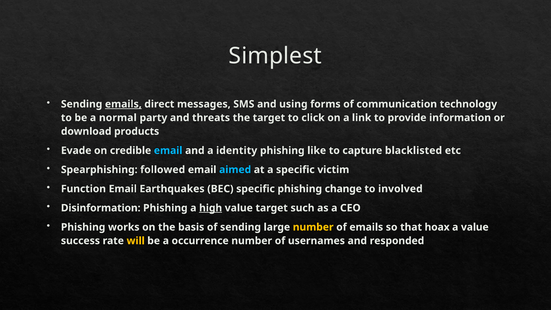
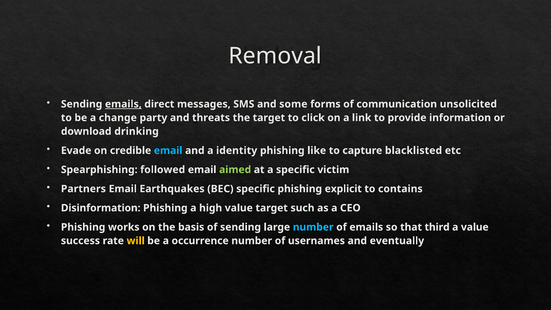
Simplest: Simplest -> Removal (275, 56)
using: using -> some (293, 104)
technology: technology -> unsolicited (468, 104)
normal: normal -> change (118, 118)
products: products -> drinking (137, 131)
aimed colour: light blue -> light green (235, 170)
Function: Function -> Partners (83, 189)
change: change -> explicit (343, 189)
involved: involved -> contains (400, 189)
high underline: present -> none (211, 208)
number colour: yellow -> light blue (313, 227)
hoax: hoax -> third (437, 227)
responded: responded -> eventually (397, 241)
